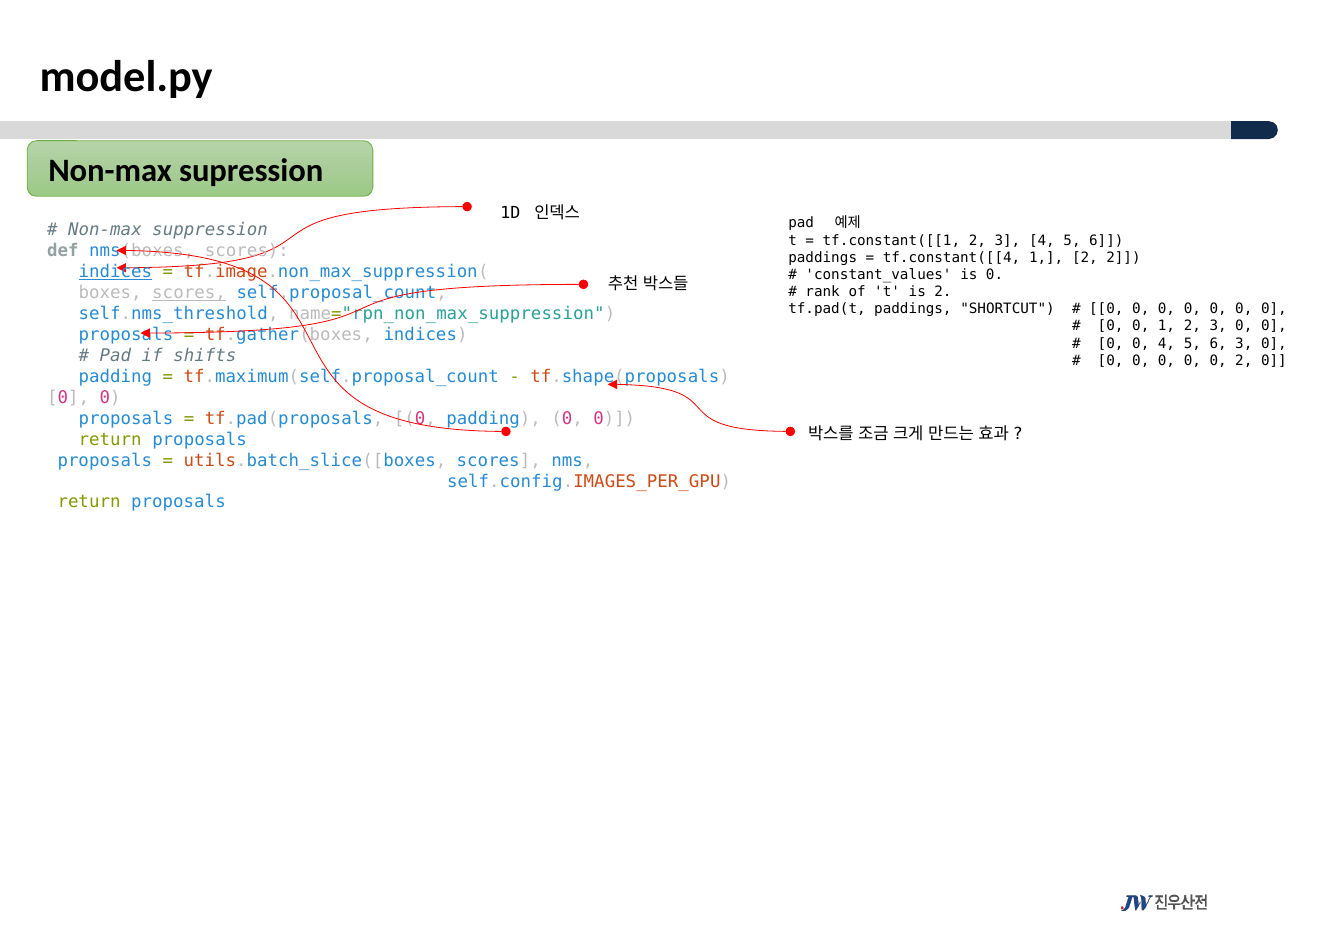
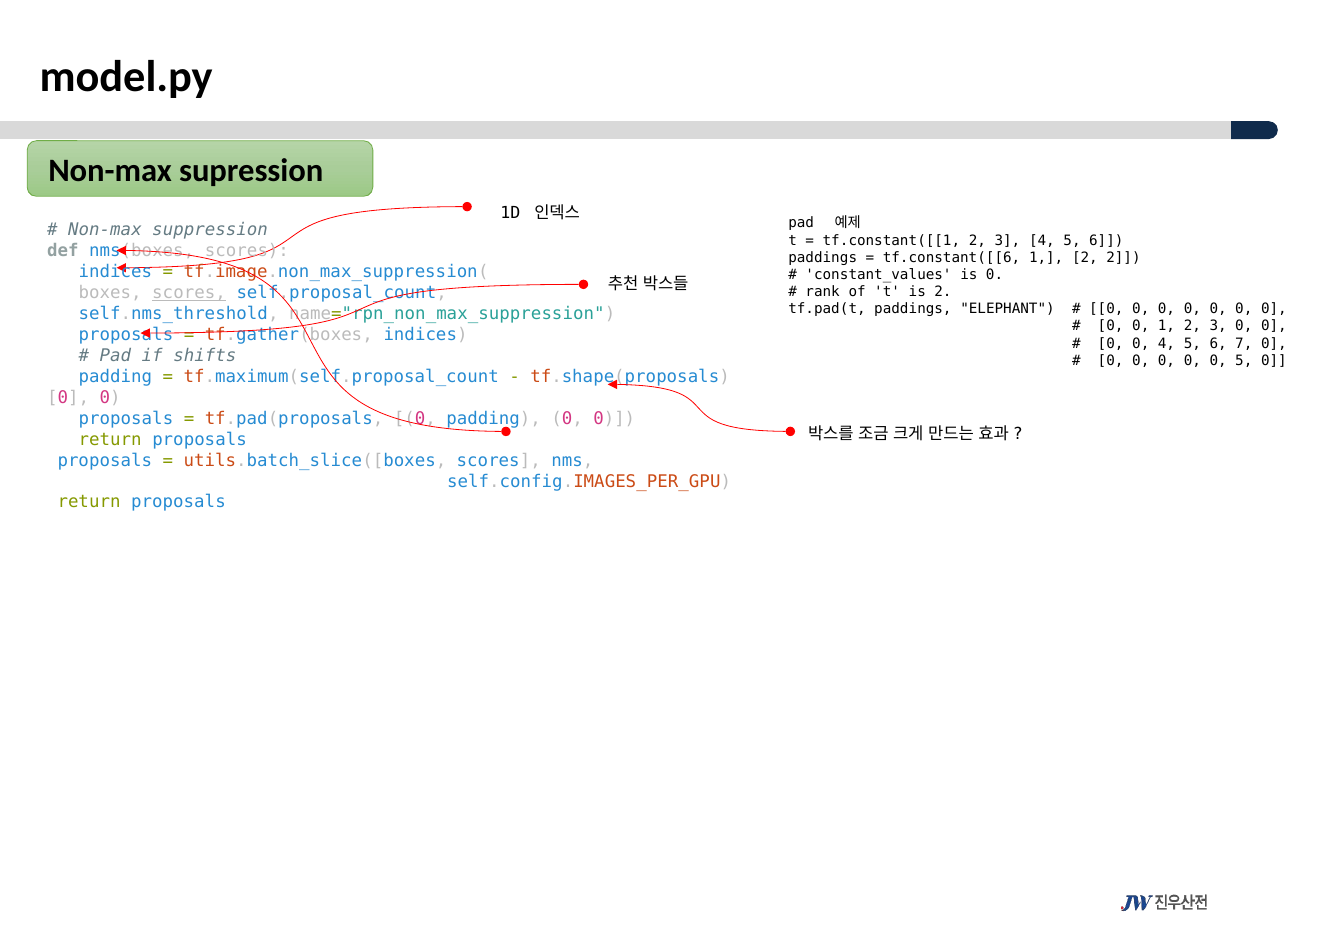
tf.constant([[4: tf.constant([[4 -> tf.constant([[6 (952, 258)
indices underline: present -> none (115, 272)
SHORTCUT: SHORTCUT -> ELEPHANT (1008, 309)
6 3: 3 -> 7 (1244, 343)
0 2: 2 -> 5 (1244, 361)
